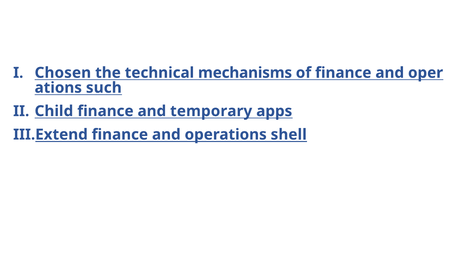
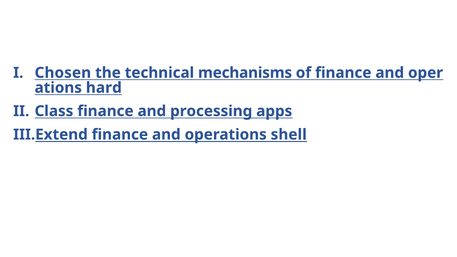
such: such -> hard (104, 88)
Child: Child -> Class (54, 111)
temporary: temporary -> processing (211, 111)
